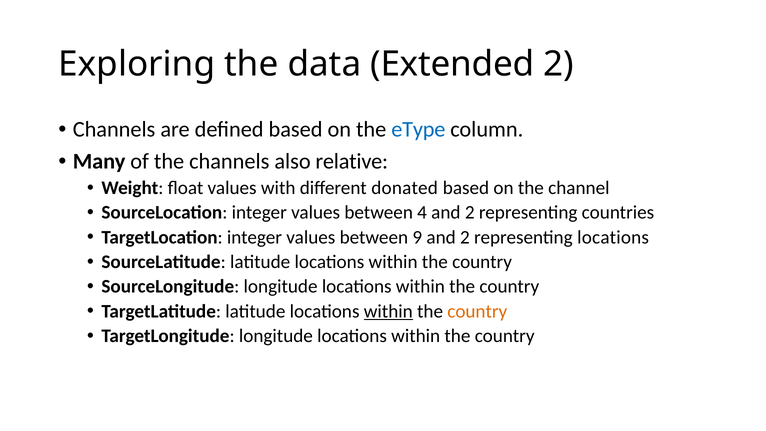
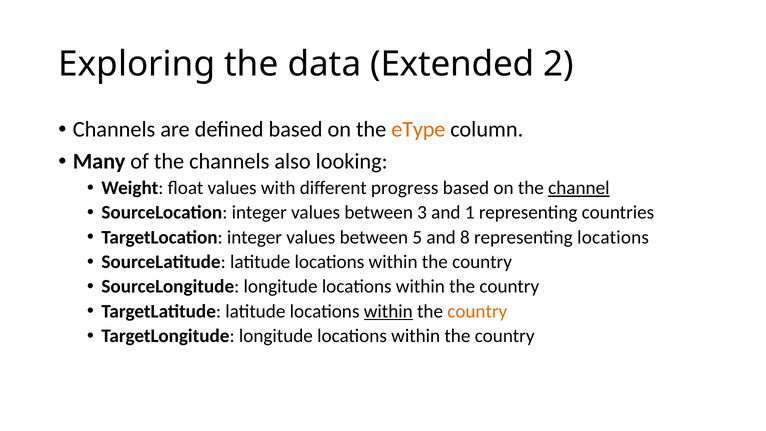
eType colour: blue -> orange (418, 129)
relative: relative -> looking (352, 162)
donated: donated -> progress (405, 188)
channel underline: none -> present (579, 188)
4: 4 -> 3 (422, 213)
2: 2 -> 1 (470, 213)
9: 9 -> 5 (417, 237)
2: 2 -> 8 (465, 237)
